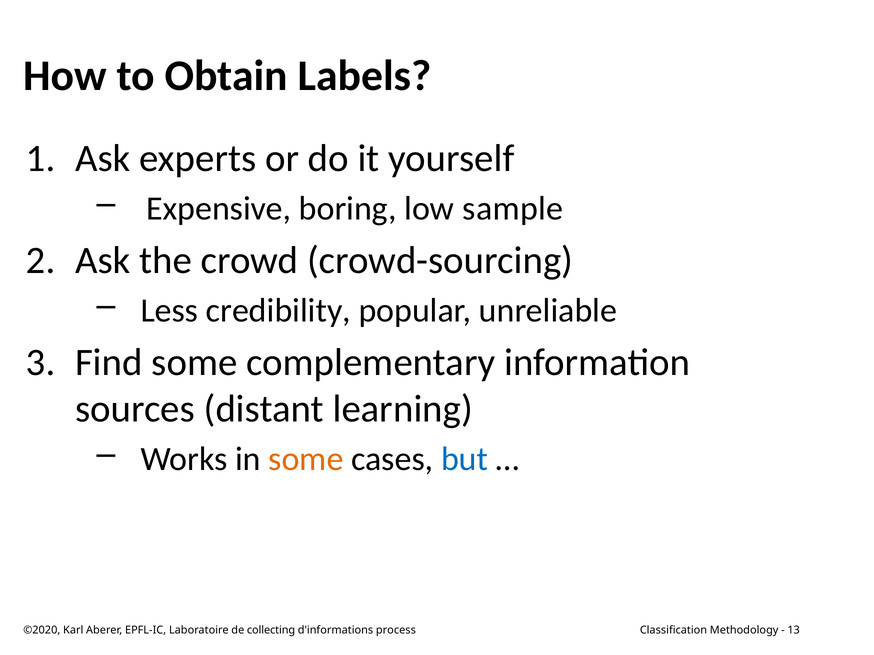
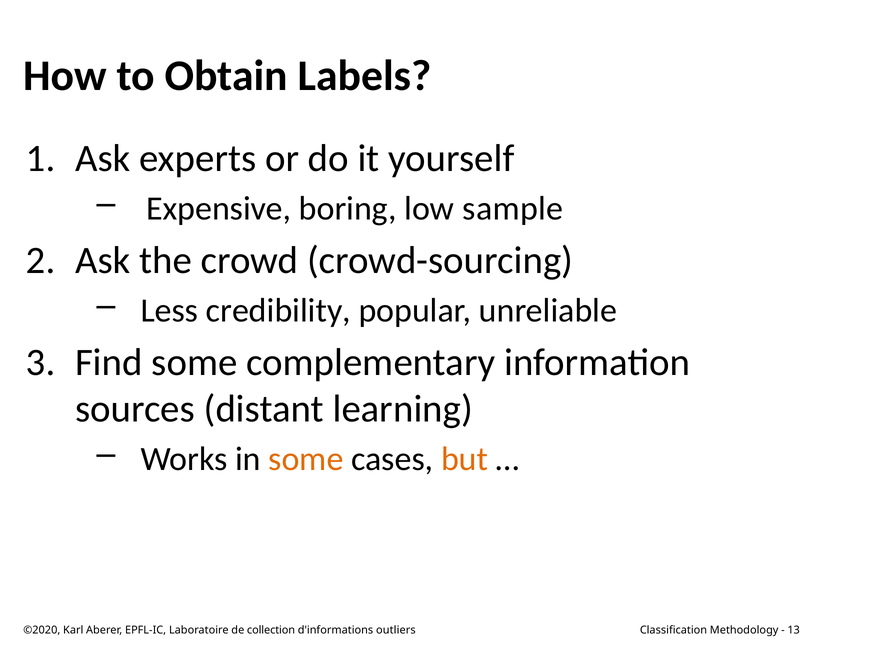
but colour: blue -> orange (465, 459)
collecting: collecting -> collection (271, 631)
process: process -> outliers (396, 631)
